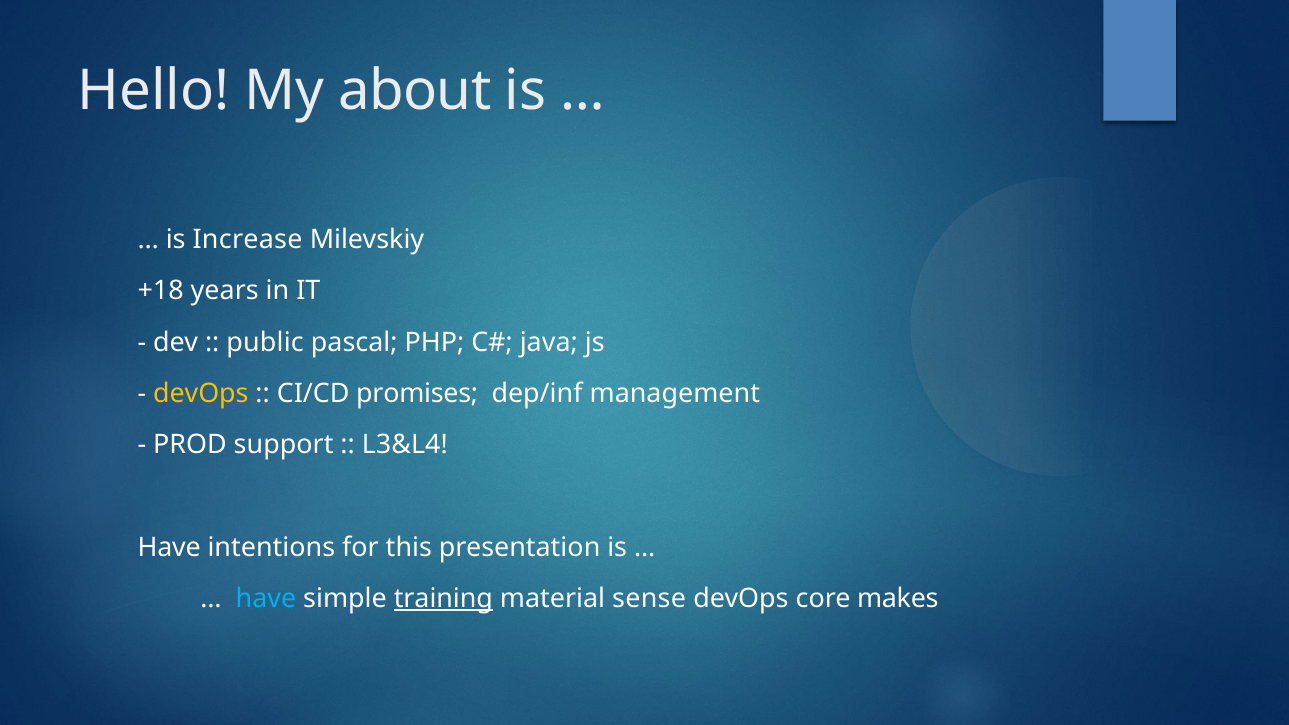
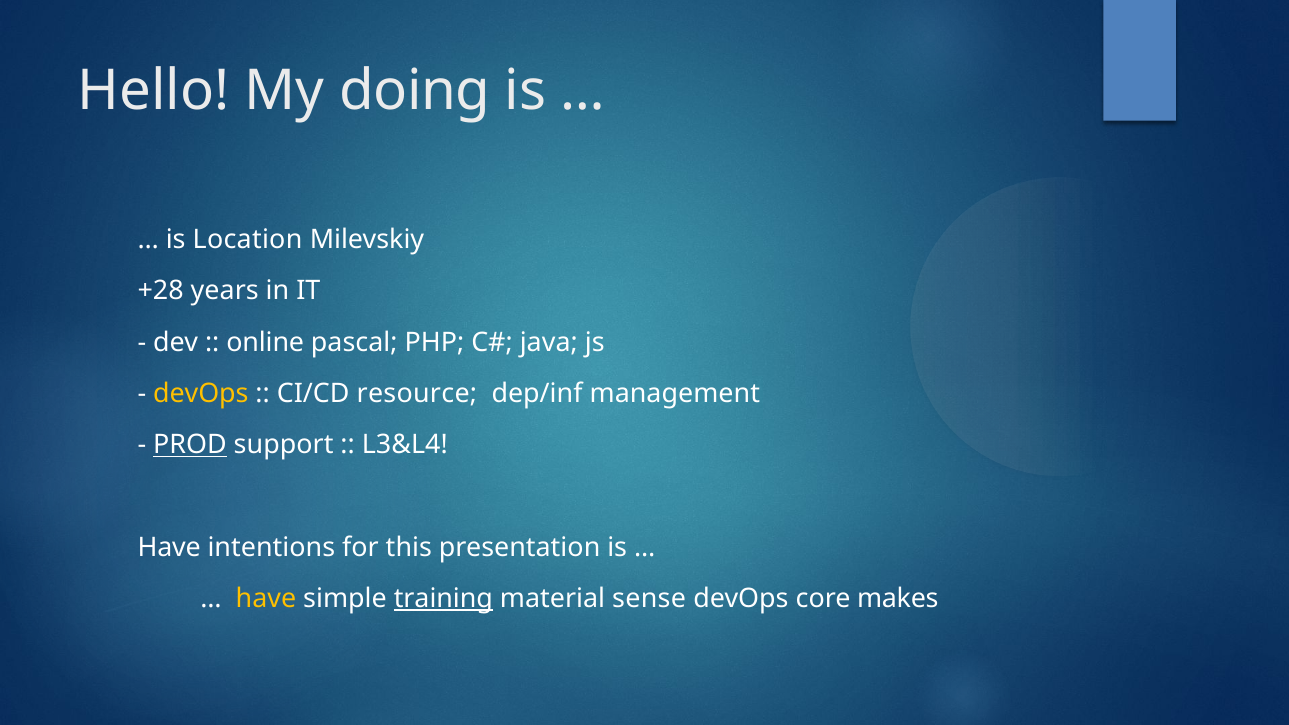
about: about -> doing (415, 90)
Increase: Increase -> Location (248, 240)
+18: +18 -> +28 (161, 291)
public: public -> online (265, 342)
promises: promises -> resource (417, 394)
PROD underline: none -> present (190, 445)
have colour: light blue -> yellow (266, 599)
